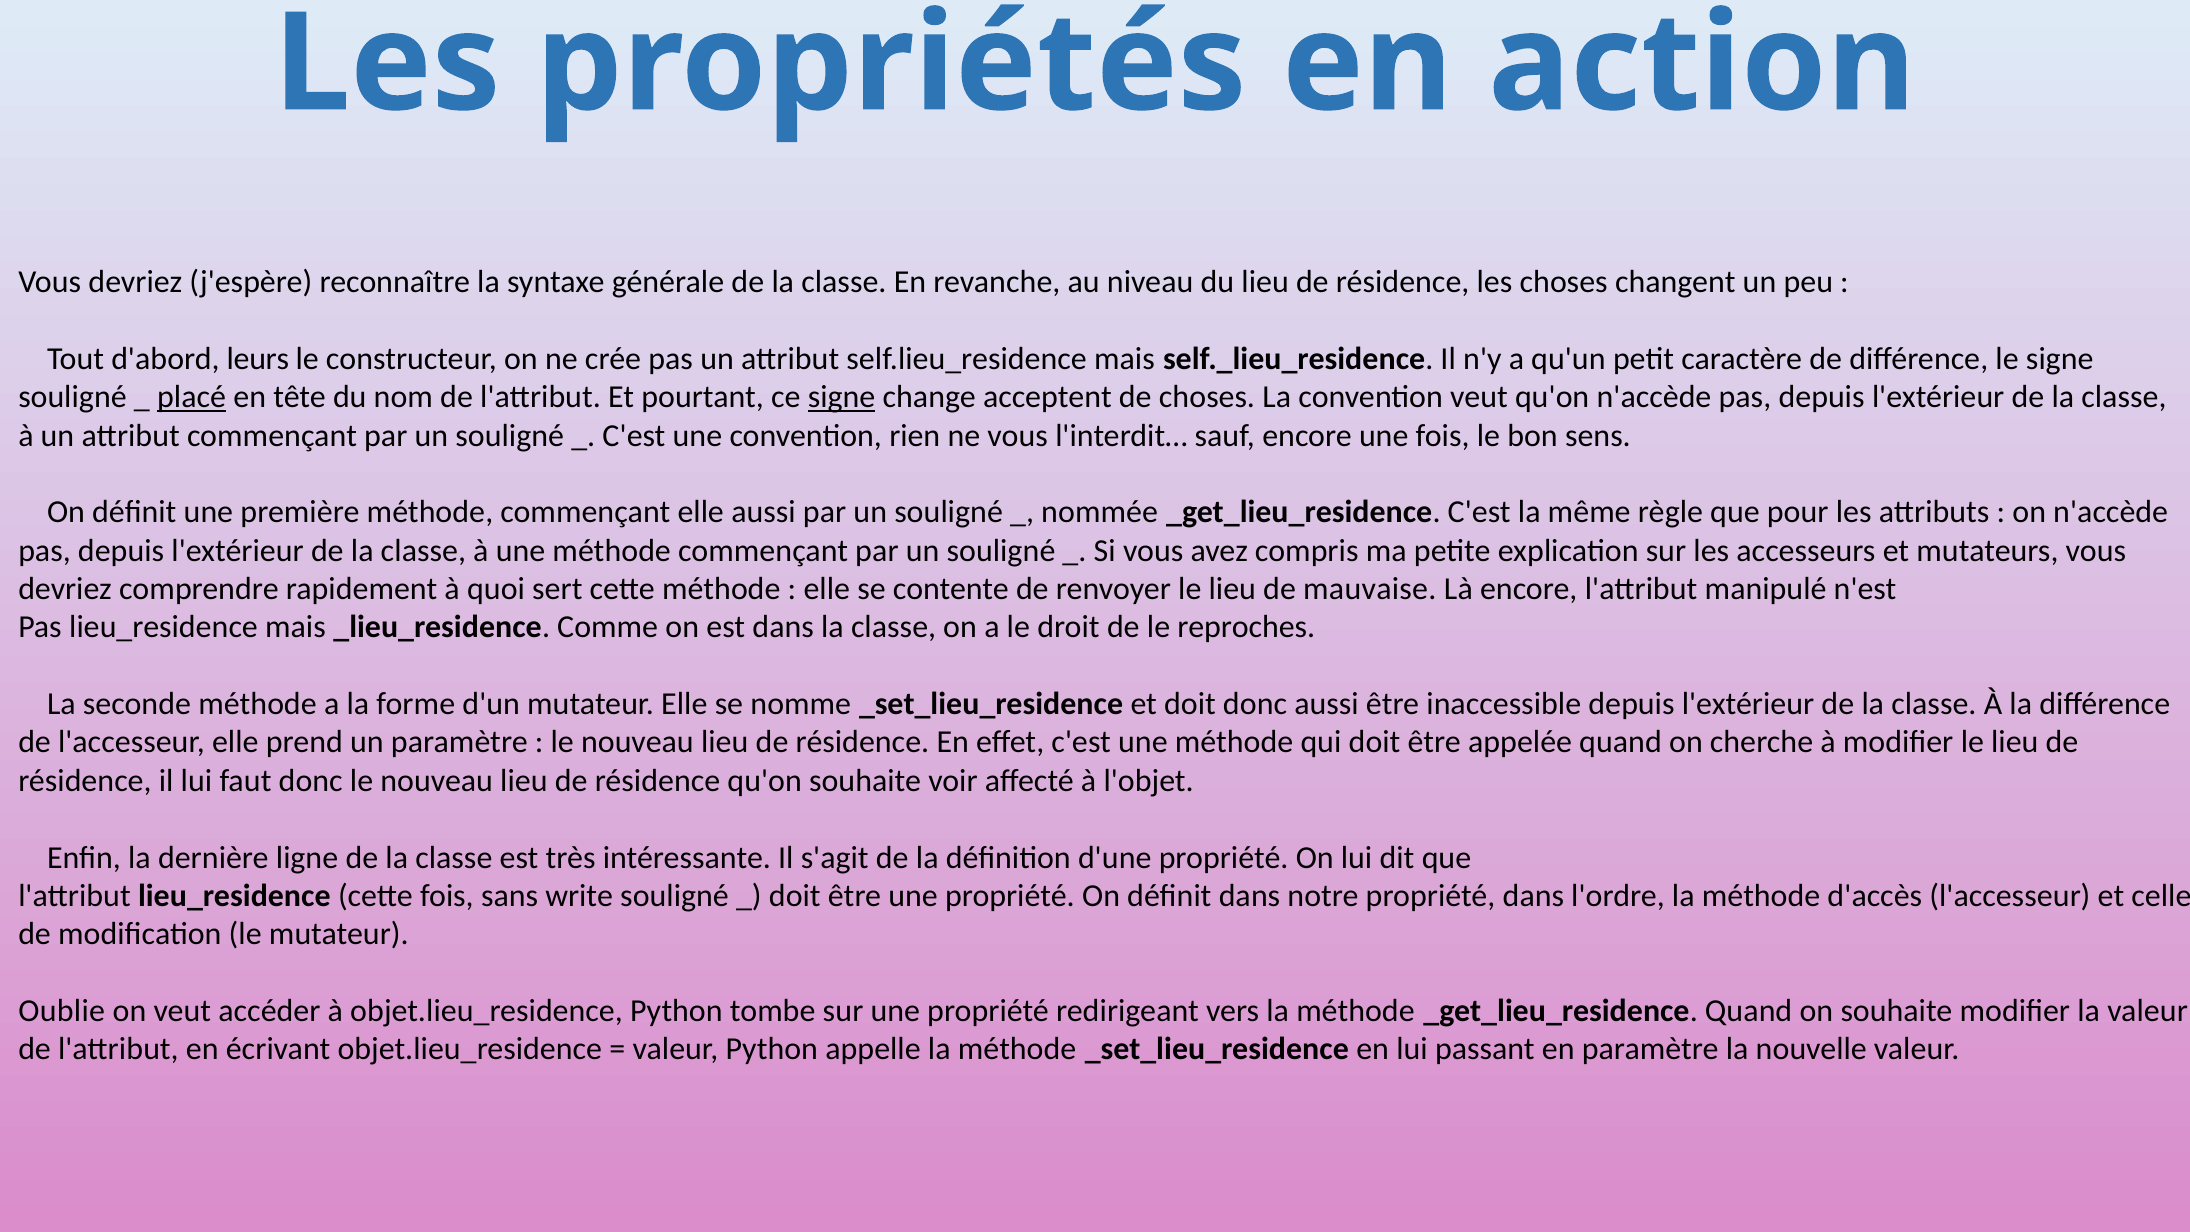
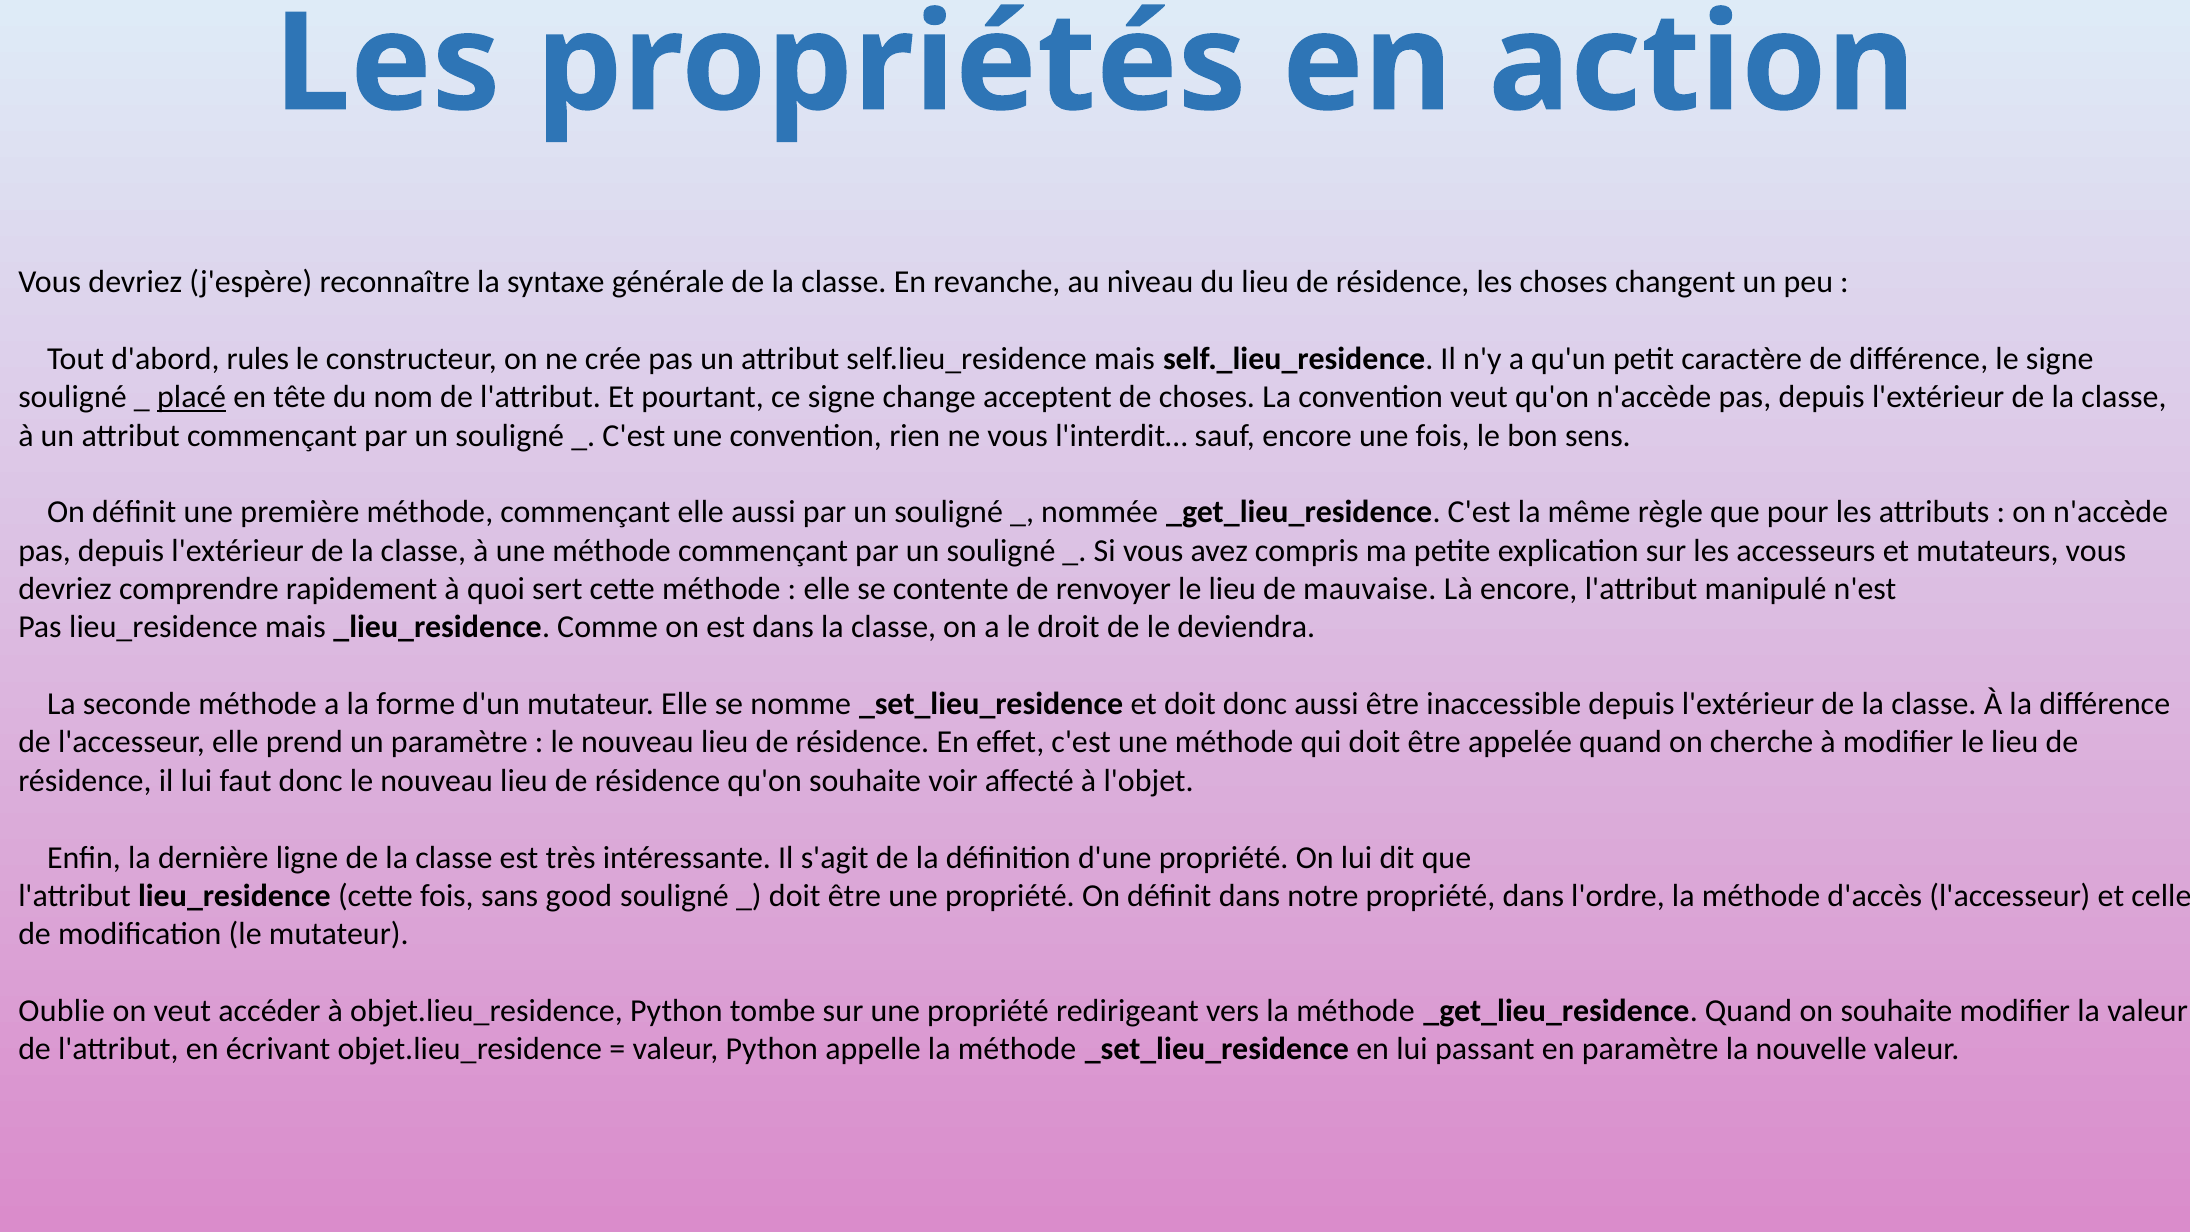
leurs: leurs -> rules (258, 359)
signe underline: present -> none (842, 397)
reproches: reproches -> deviendra (1246, 627)
write: write -> good (579, 896)
